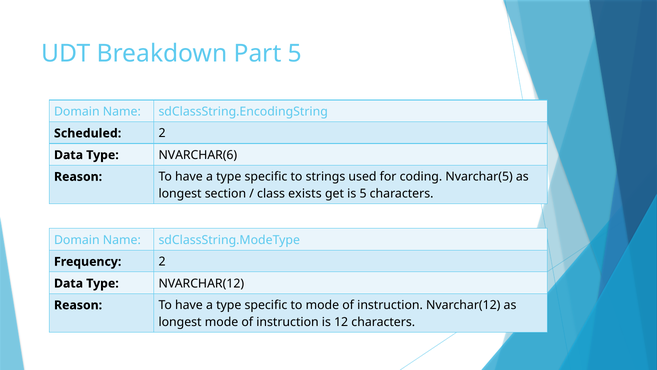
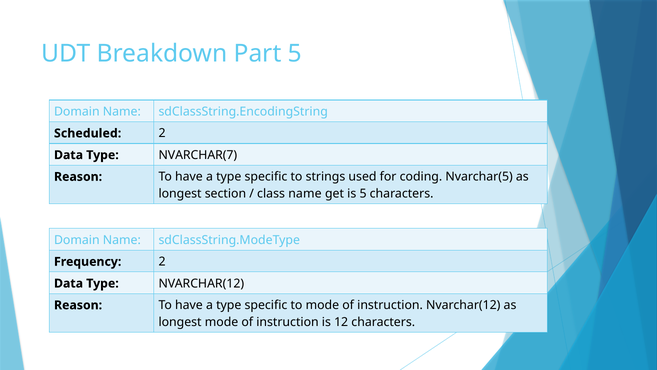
NVARCHAR(6: NVARCHAR(6 -> NVARCHAR(7 (198, 155)
class exists: exists -> name (305, 193)
